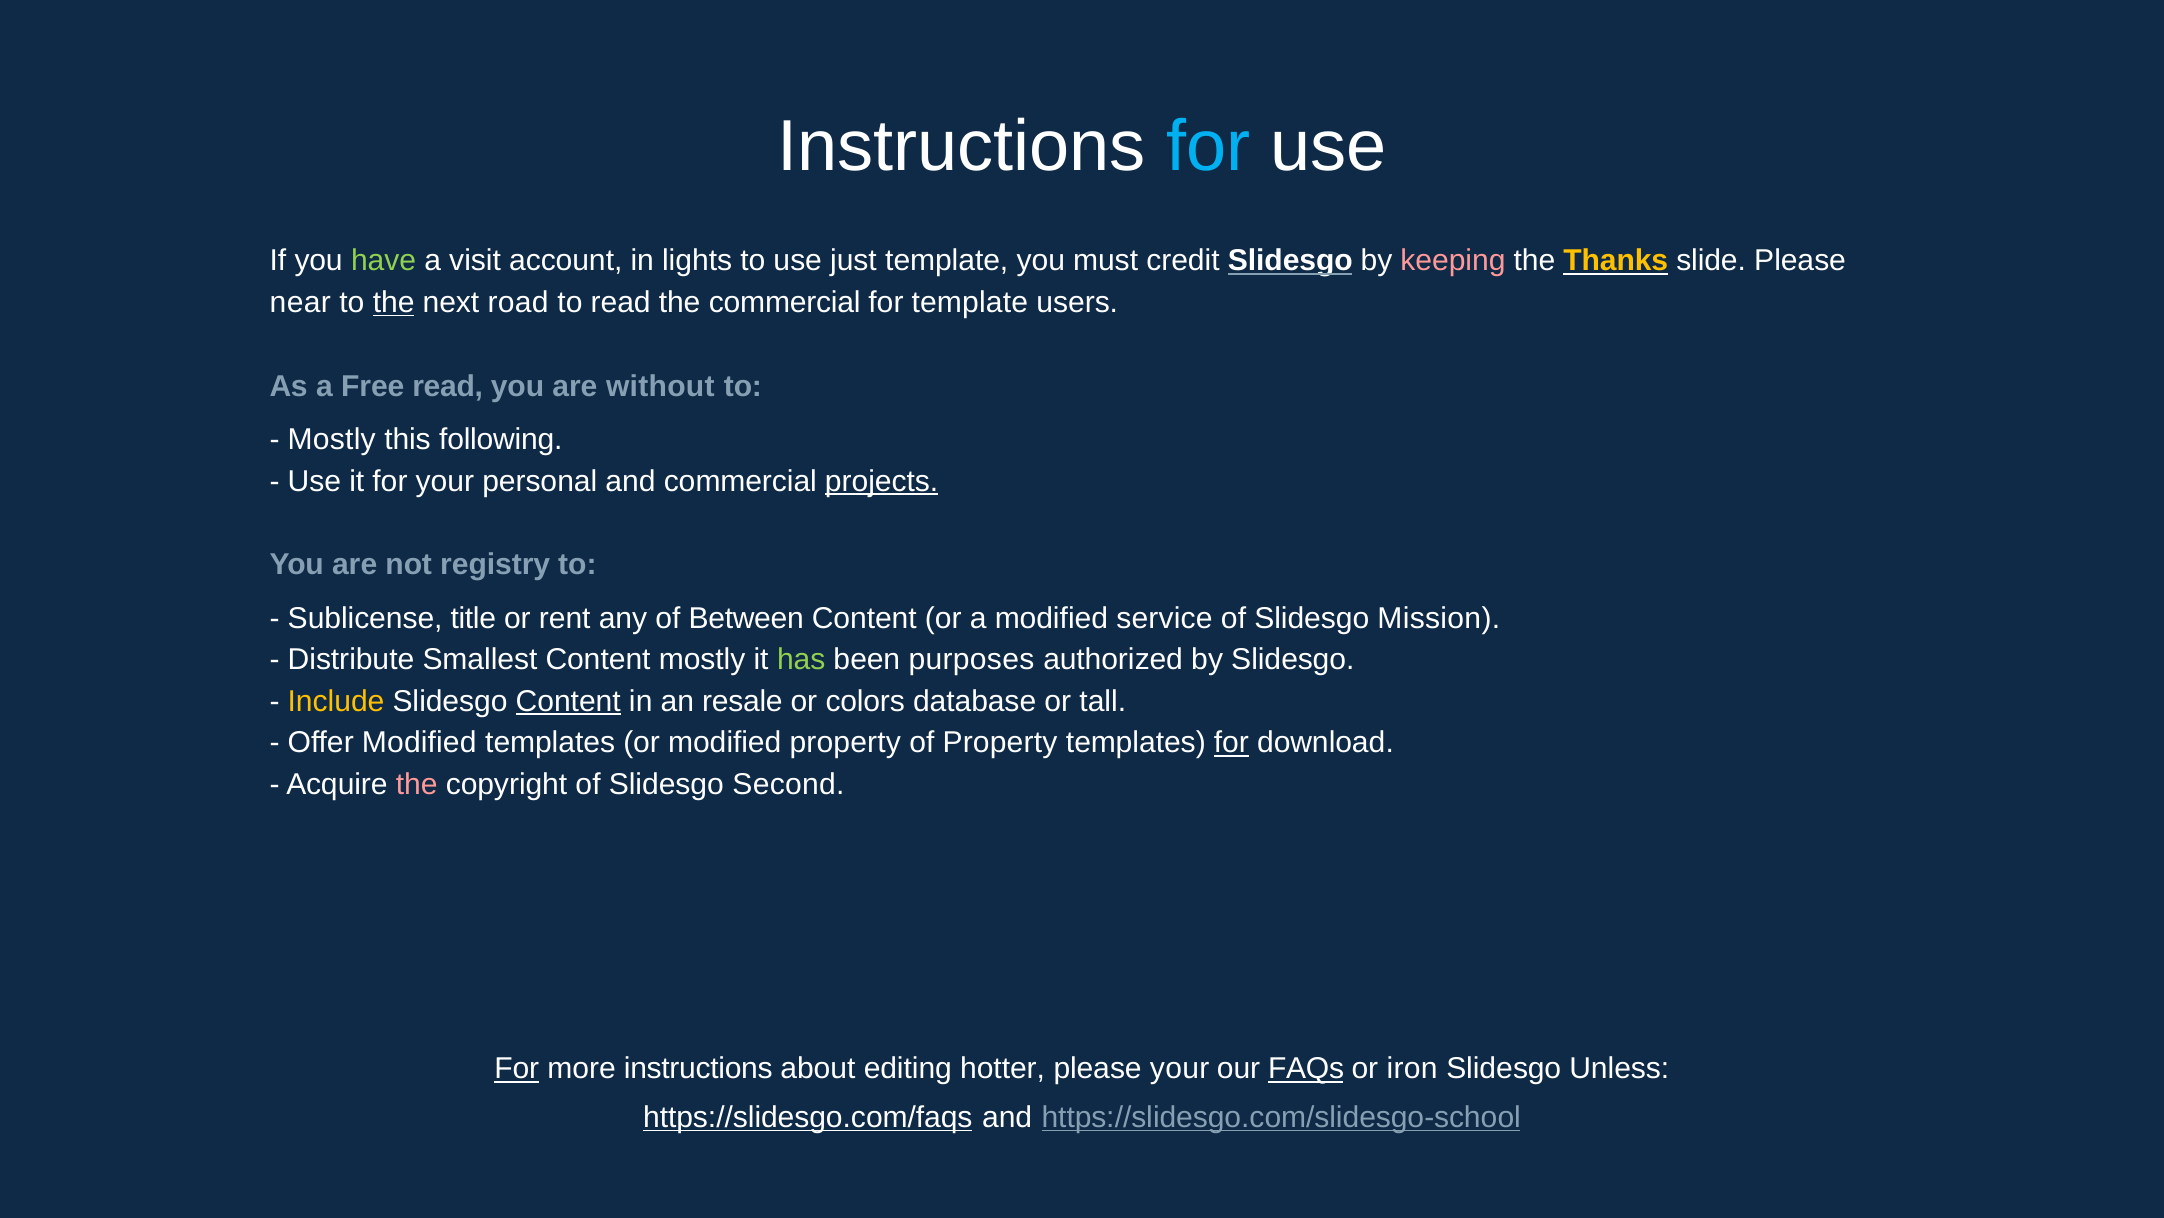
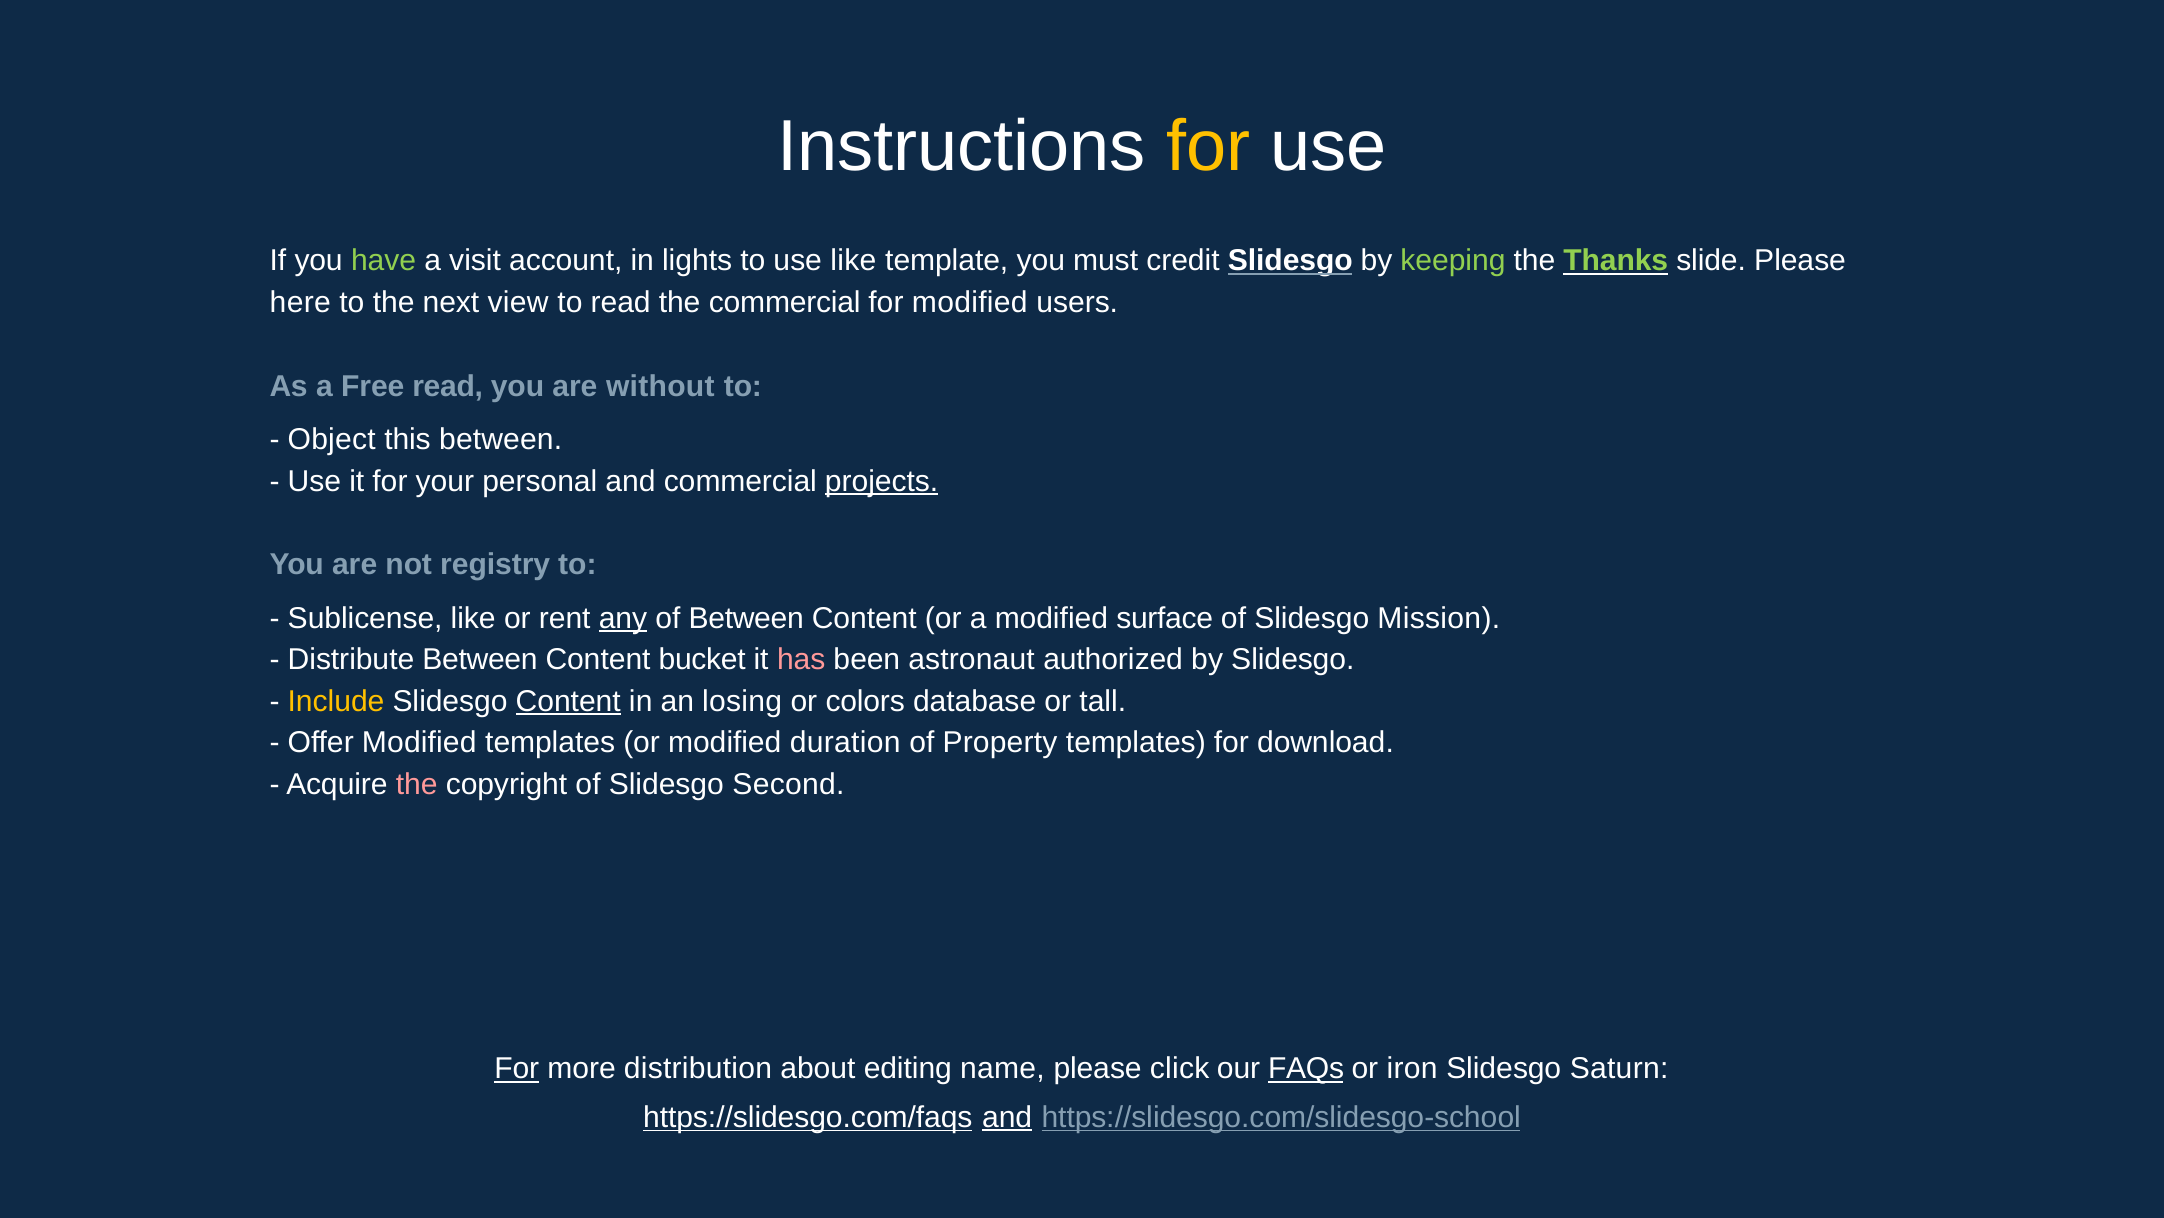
for colour: light blue -> yellow (1208, 147)
use just: just -> like (853, 261)
keeping colour: pink -> light green (1453, 261)
Thanks colour: yellow -> light green (1616, 261)
near: near -> here (300, 302)
the underline: present -> none (394, 302)
road: road -> view (518, 302)
for template: template -> modified (970, 302)
Mostly: Mostly -> Object (332, 439)
this following: following -> between (501, 439)
Sublicense title: title -> like (473, 618)
any underline: none -> present (623, 618)
service: service -> surface (1165, 618)
Distribute Smallest: Smallest -> Between (480, 659)
Content mostly: mostly -> bucket (702, 659)
has colour: light green -> pink (801, 659)
purposes: purposes -> astronaut (972, 659)
resale: resale -> losing (742, 701)
modified property: property -> duration (845, 742)
for underline: present -> none (1231, 742)
more instructions: instructions -> distribution (698, 1068)
hotter: hotter -> name (1002, 1068)
please your: your -> click (1180, 1068)
Unless: Unless -> Saturn (1619, 1068)
and underline: none -> present (1007, 1117)
